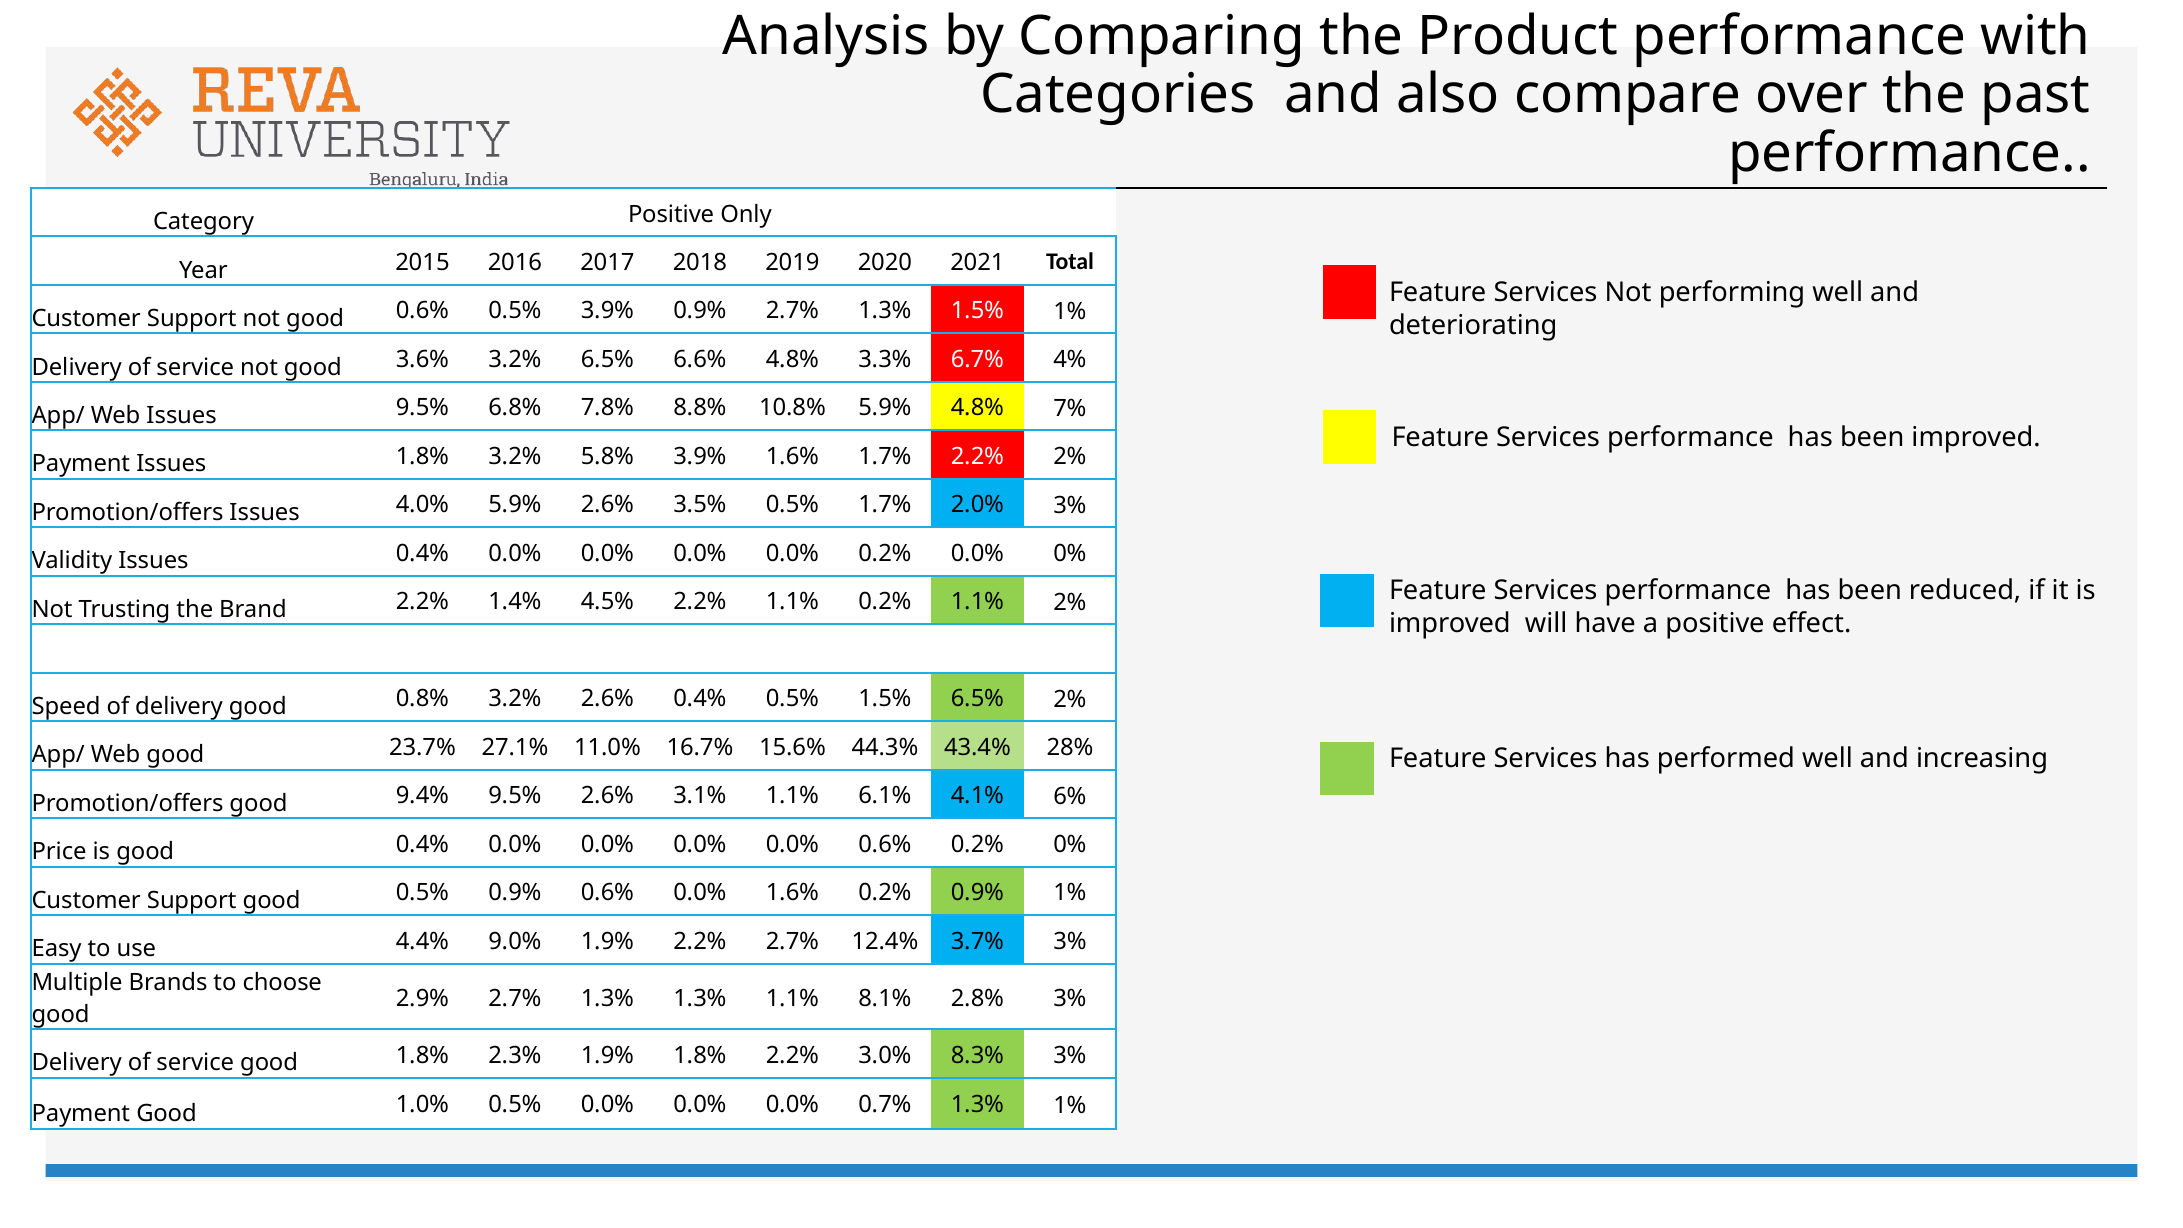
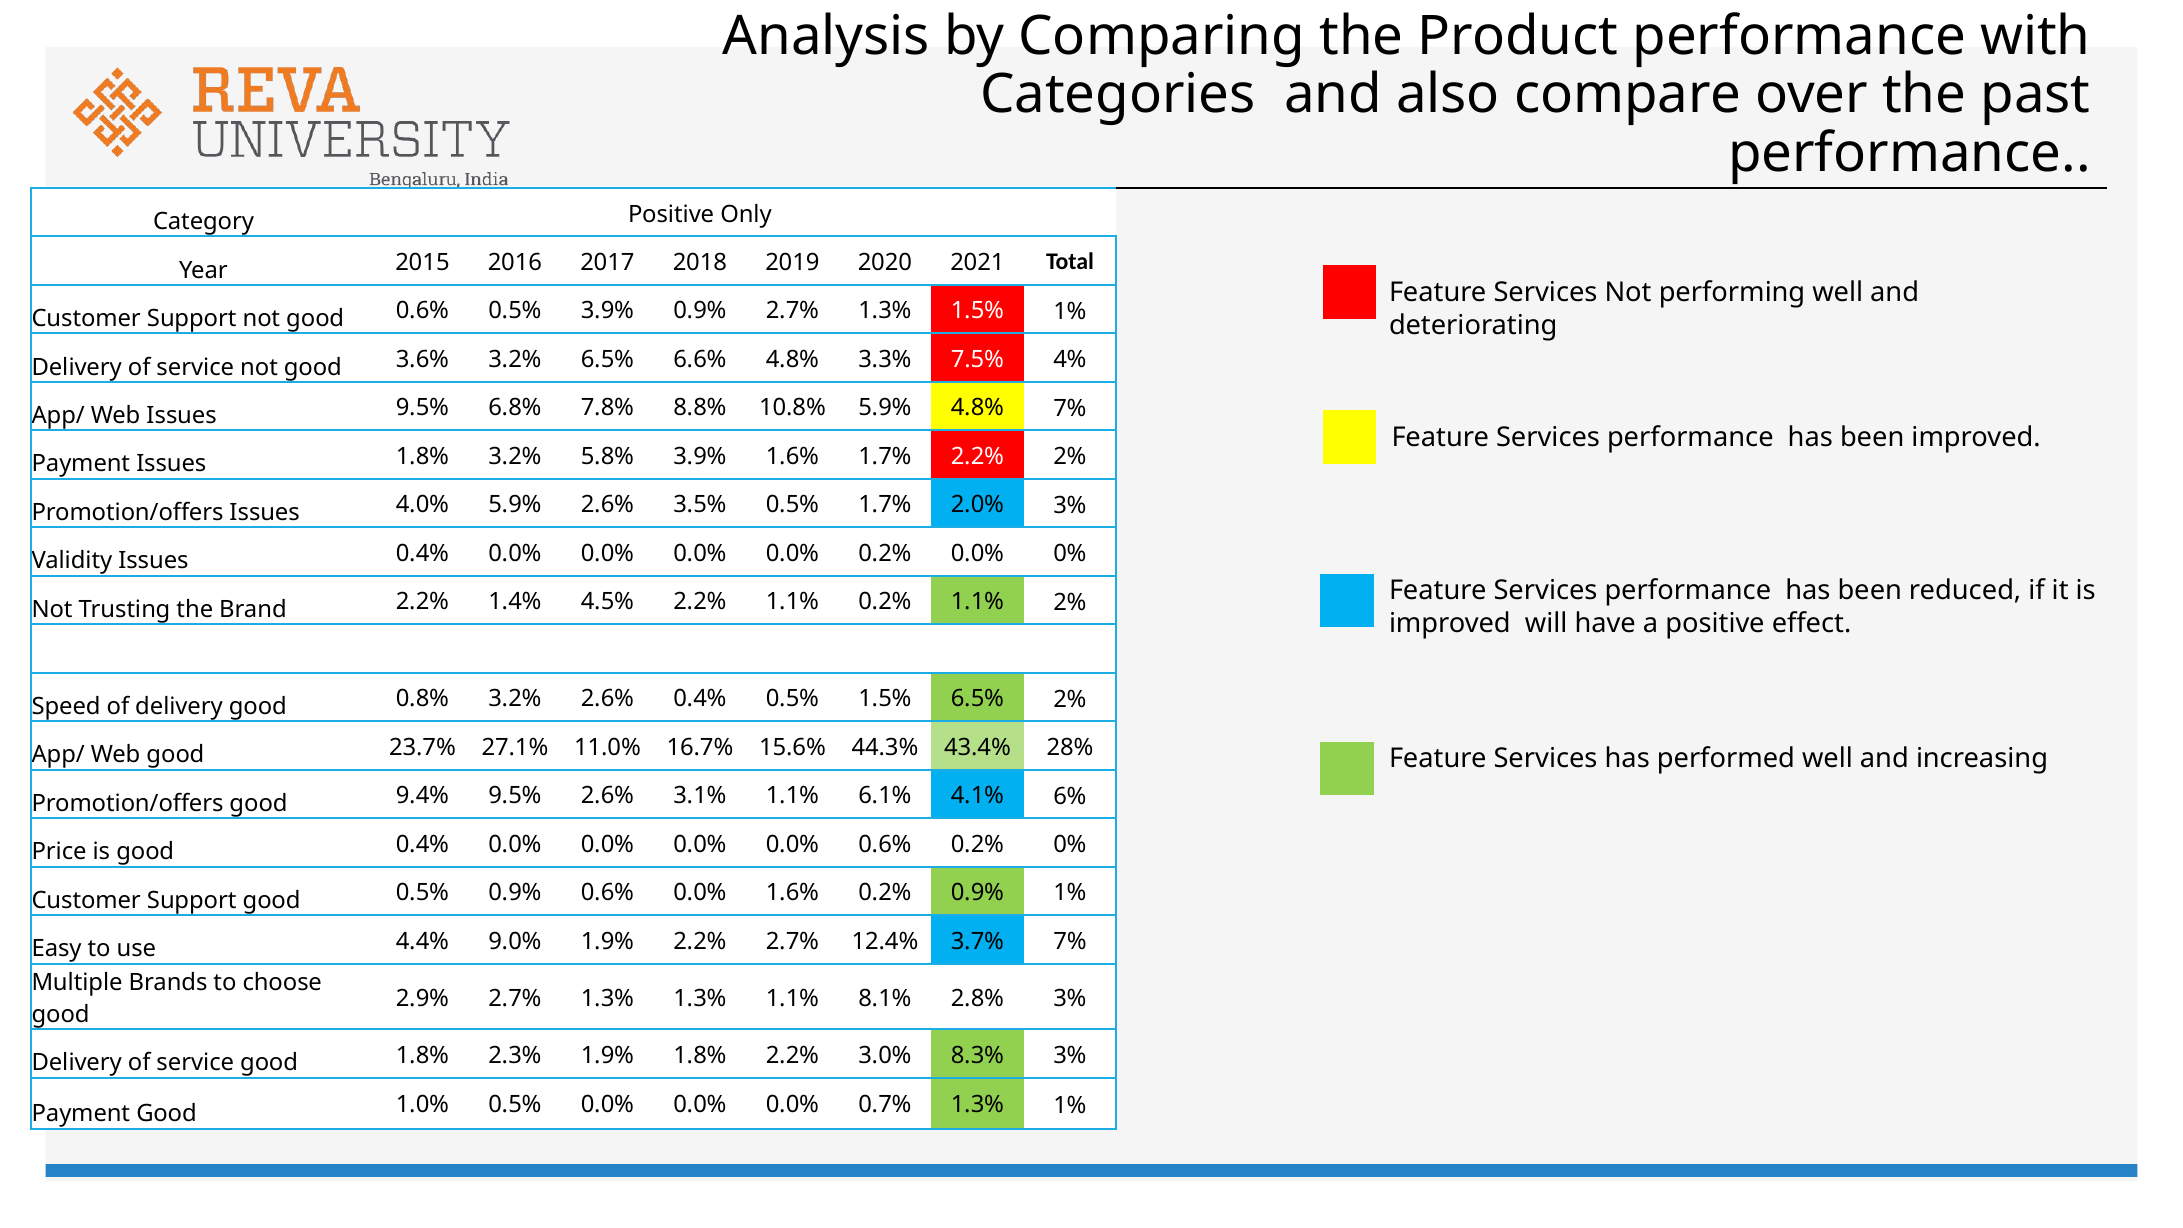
6.7%: 6.7% -> 7.5% (977, 360)
3.7% 3%: 3% -> 7% (1070, 942)
